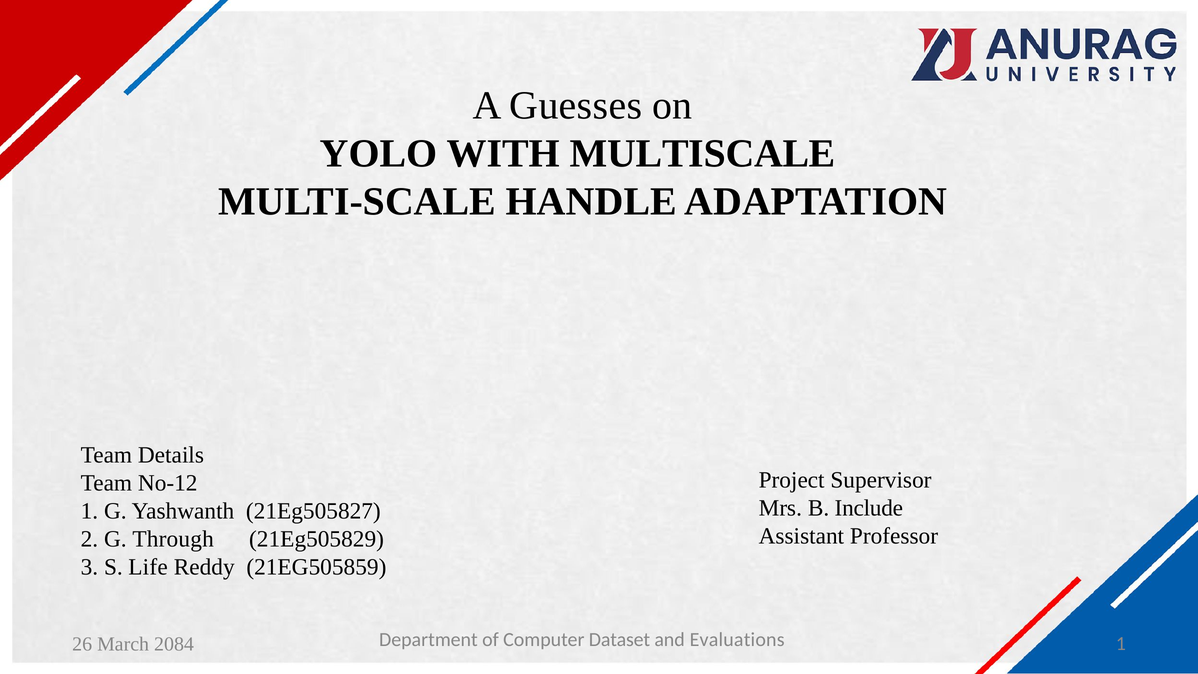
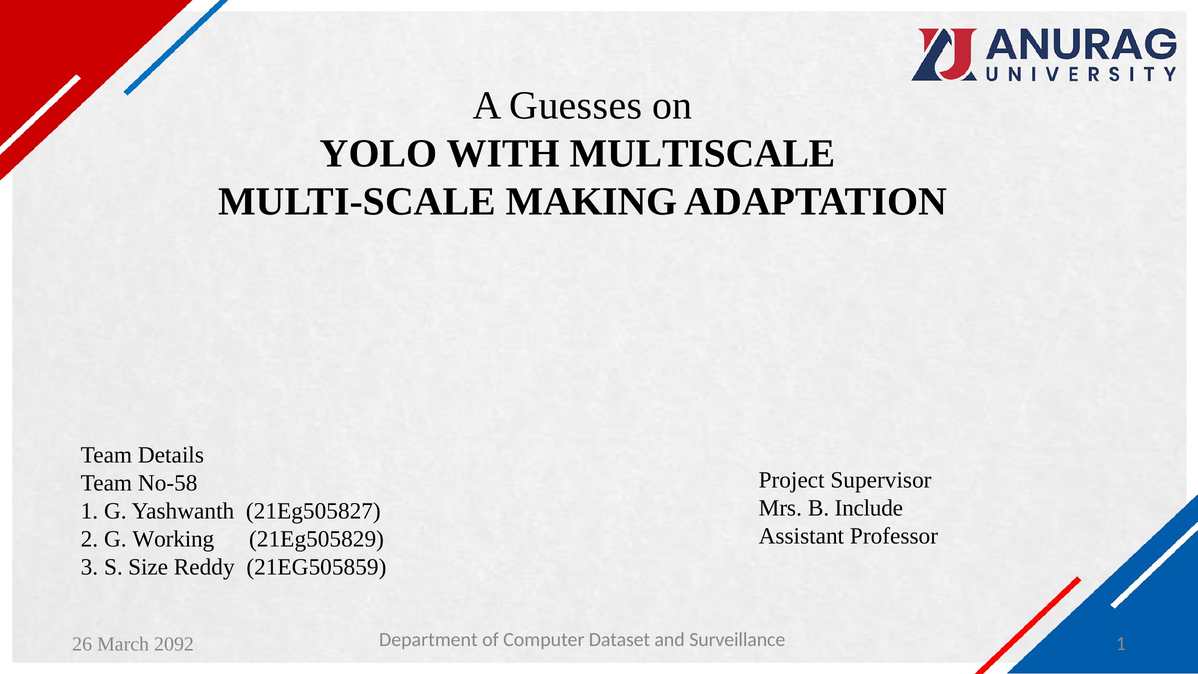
HANDLE: HANDLE -> MAKING (591, 201)
No-12: No-12 -> No-58 (168, 483)
Through: Through -> Working (173, 539)
Life: Life -> Size (148, 567)
2084: 2084 -> 2092 (174, 644)
Evaluations: Evaluations -> Surveillance (737, 640)
